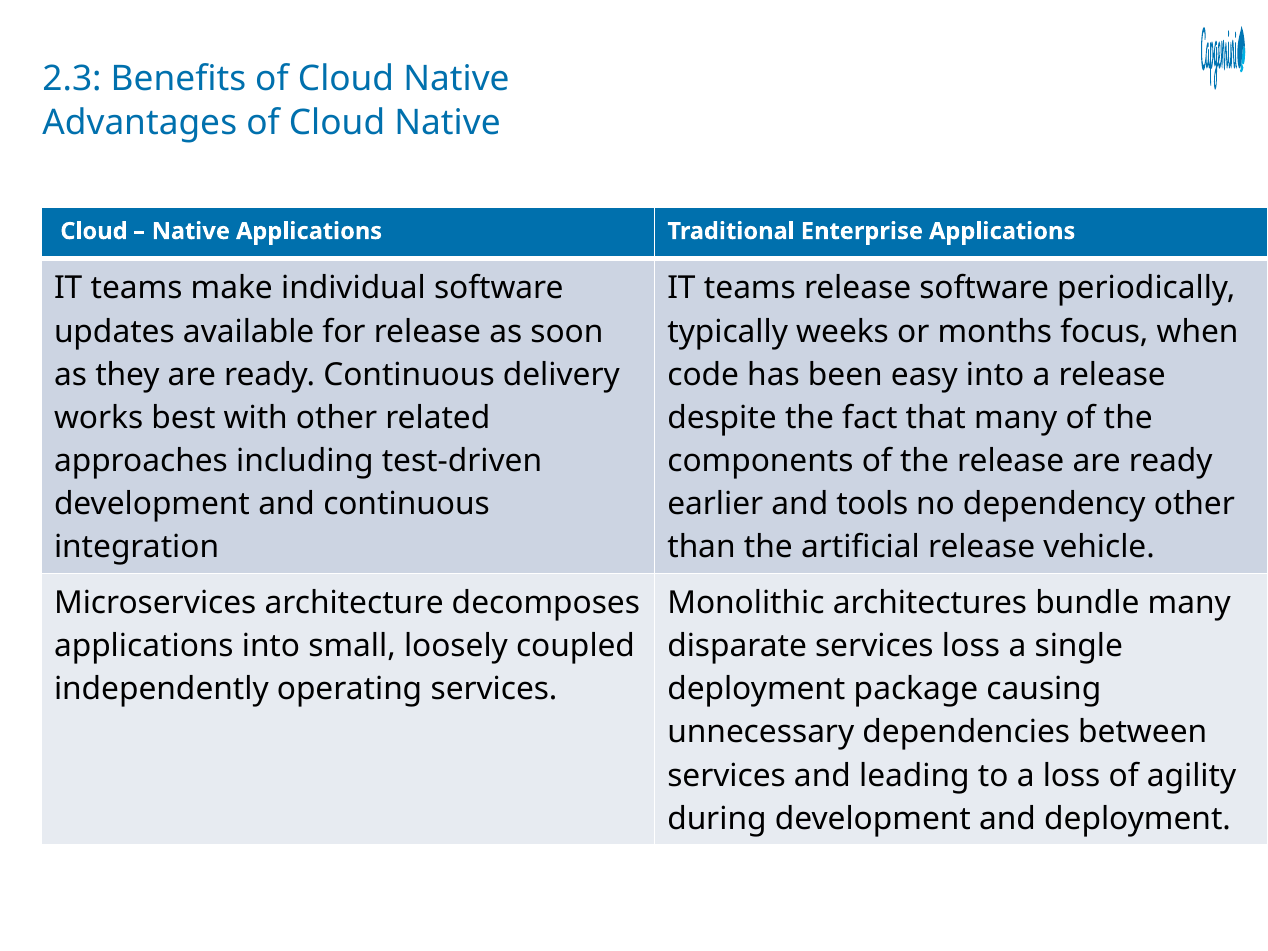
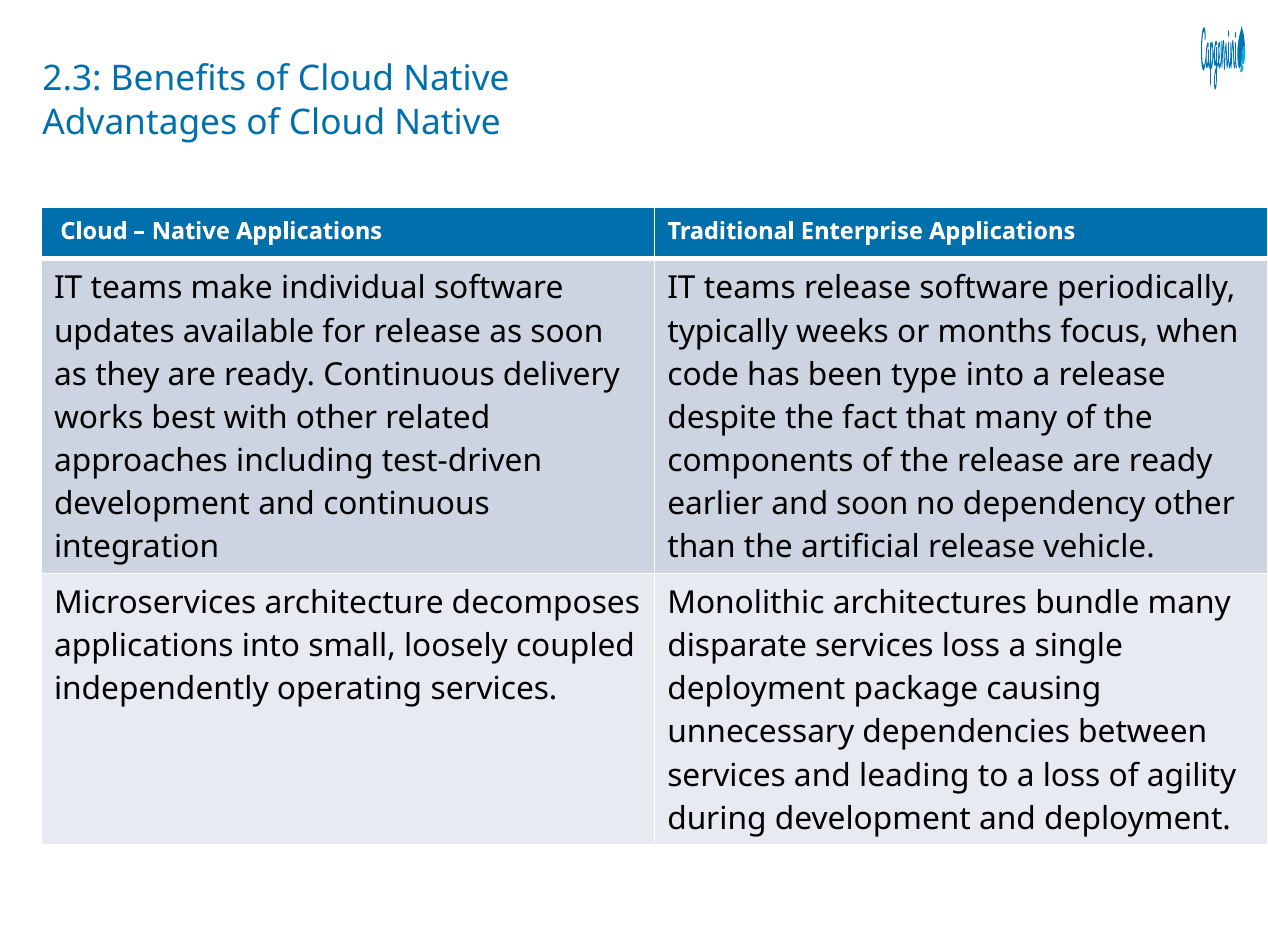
easy: easy -> type (924, 375)
and tools: tools -> soon (872, 504)
